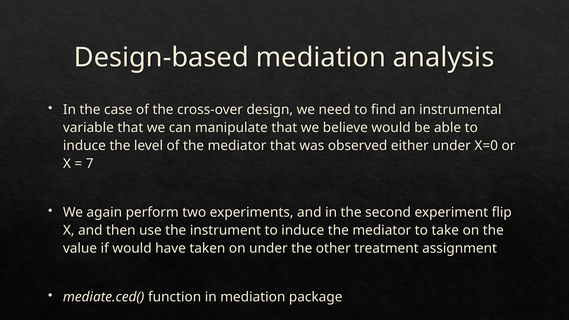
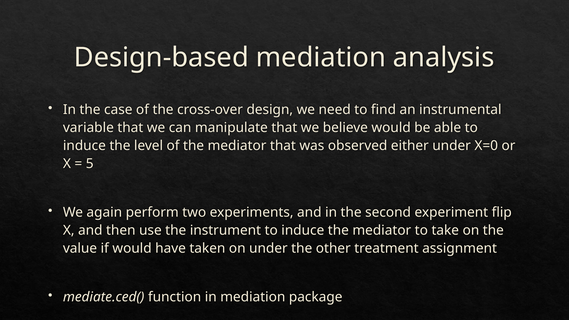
7: 7 -> 5 (90, 164)
